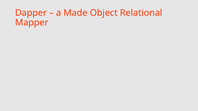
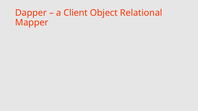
Made: Made -> Client (76, 13)
